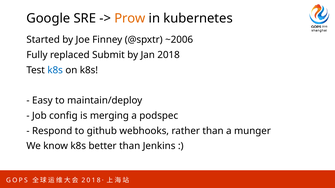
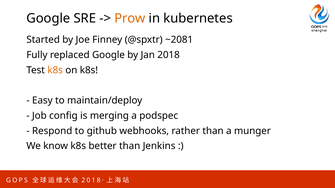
~2006: ~2006 -> ~2081 (179, 40)
replaced Submit: Submit -> Google (108, 55)
k8s colour: blue -> orange (55, 70)
